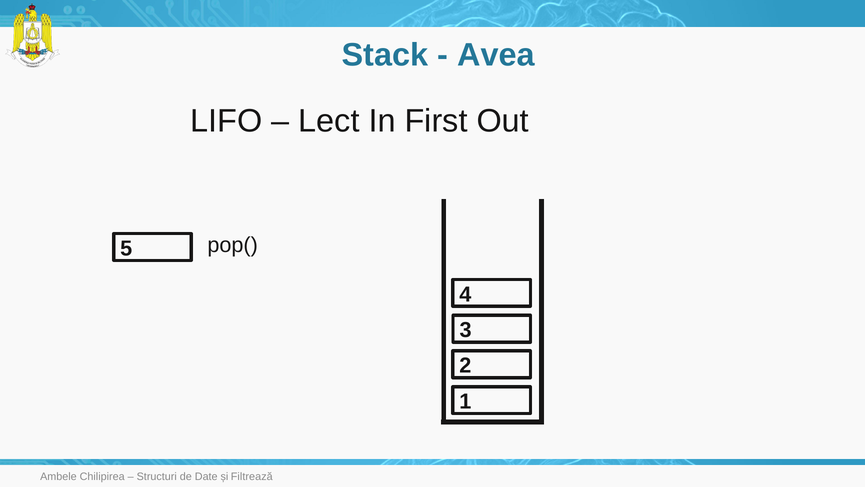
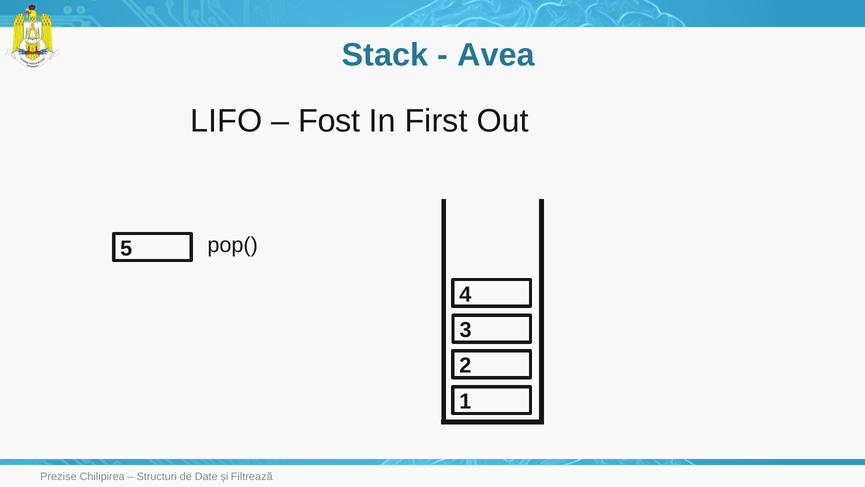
Lect: Lect -> Fost (329, 121)
Ambele: Ambele -> Prezise (58, 476)
